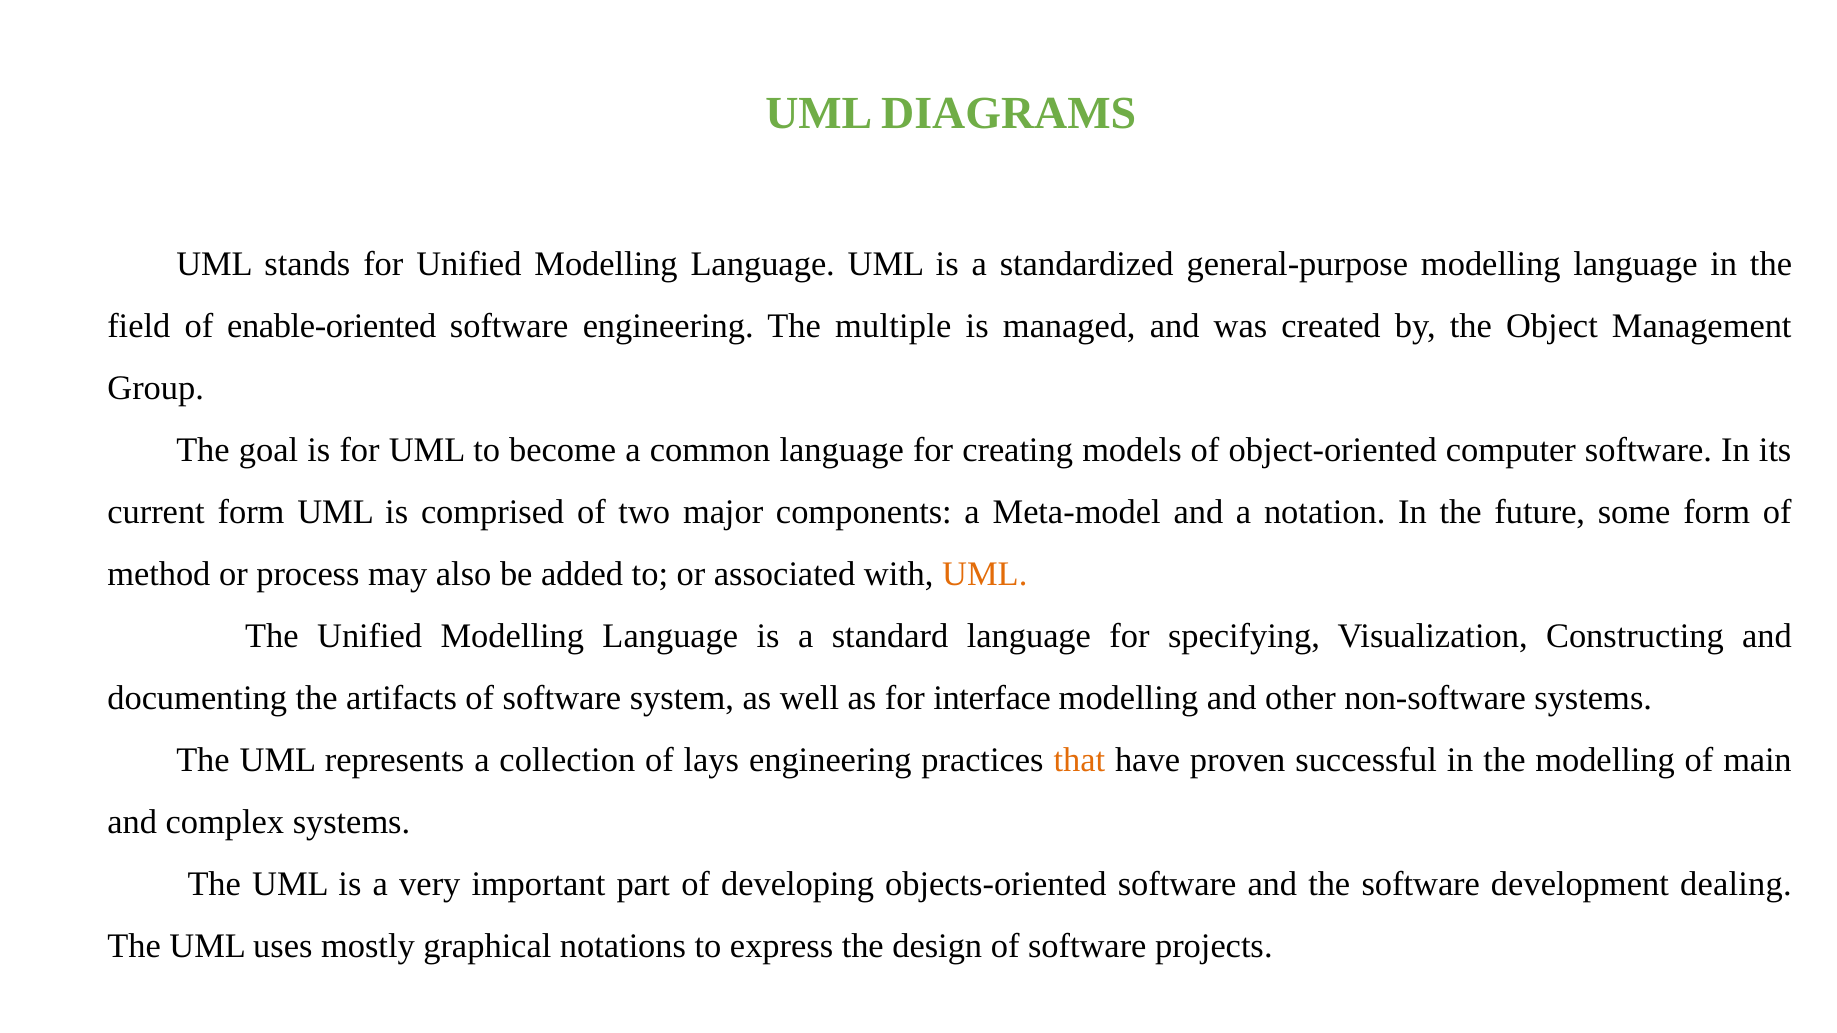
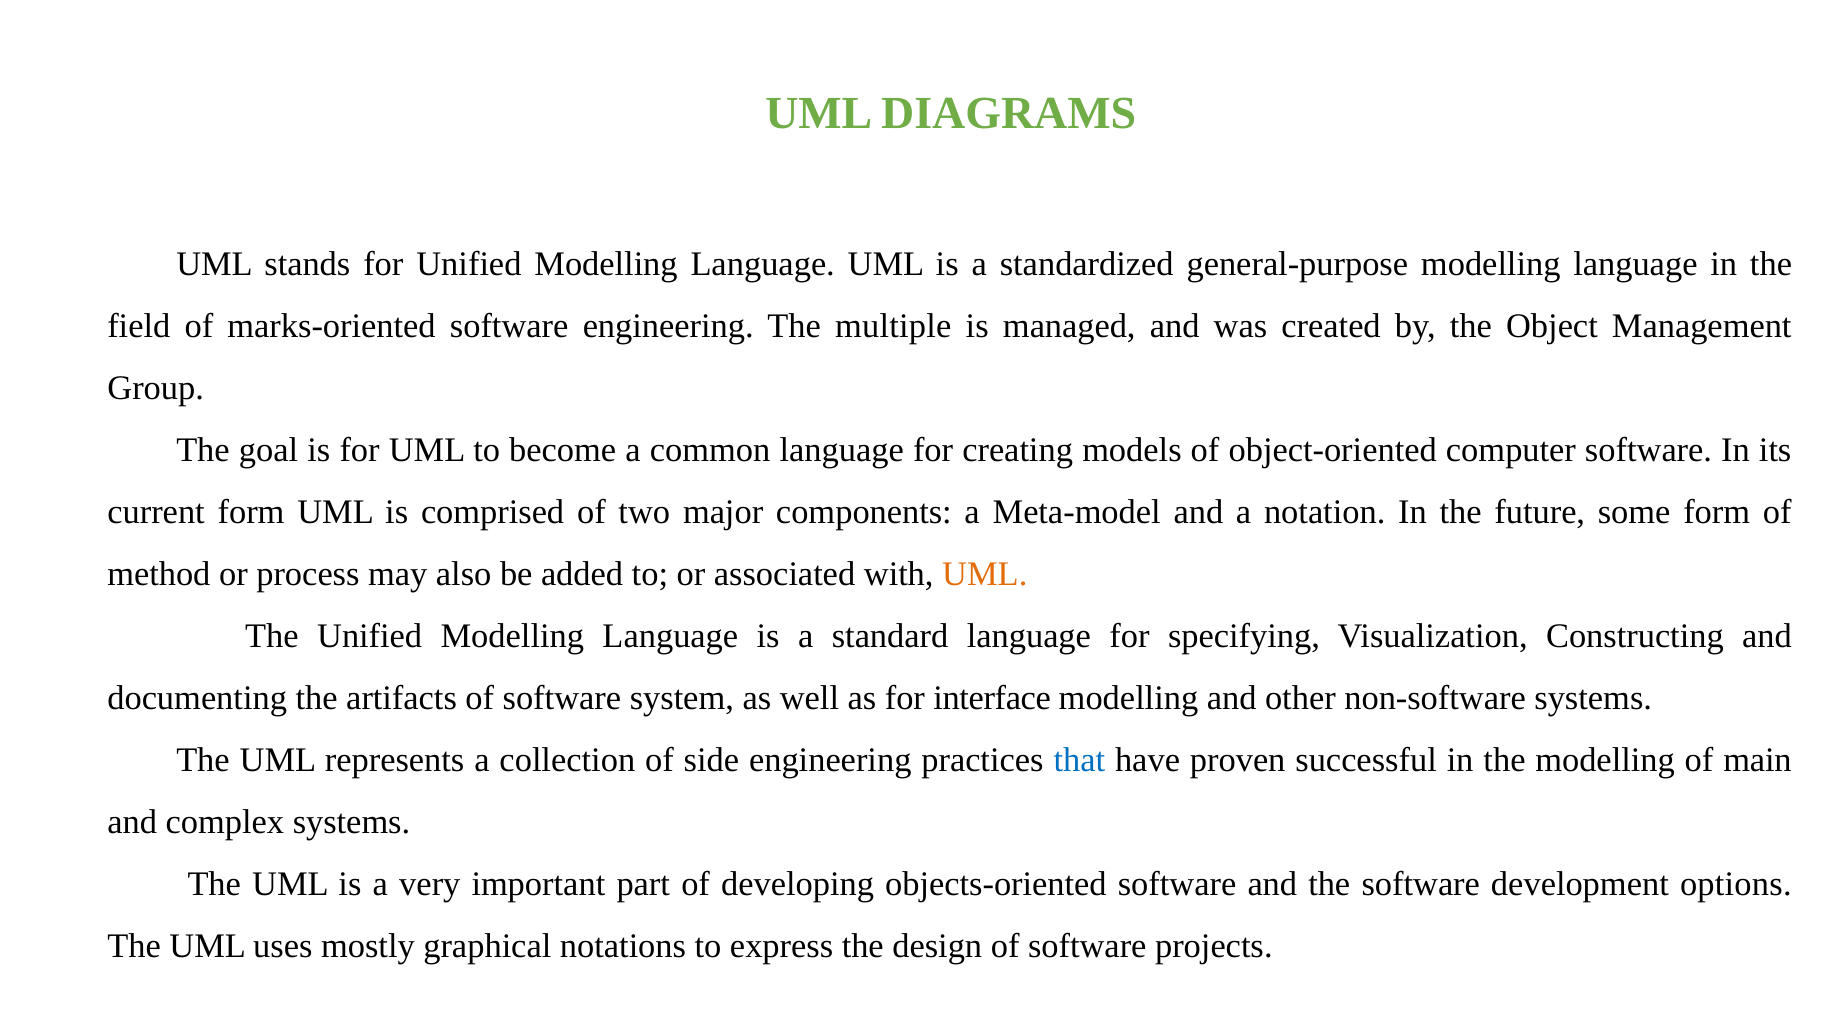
enable-oriented: enable-oriented -> marks-oriented (332, 326)
lays: lays -> side (711, 760)
that colour: orange -> blue (1079, 760)
dealing: dealing -> options (1736, 884)
